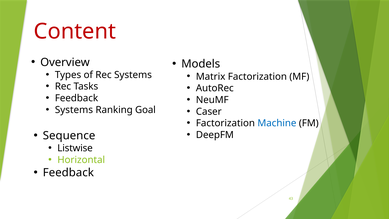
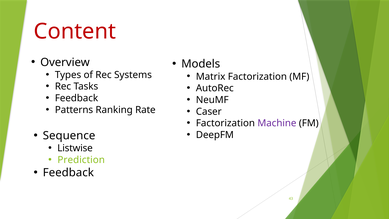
Systems: Systems -> Patterns (74, 110)
Goal: Goal -> Rate (145, 110)
Machine colour: blue -> purple (277, 123)
Horizontal: Horizontal -> Prediction (81, 160)
